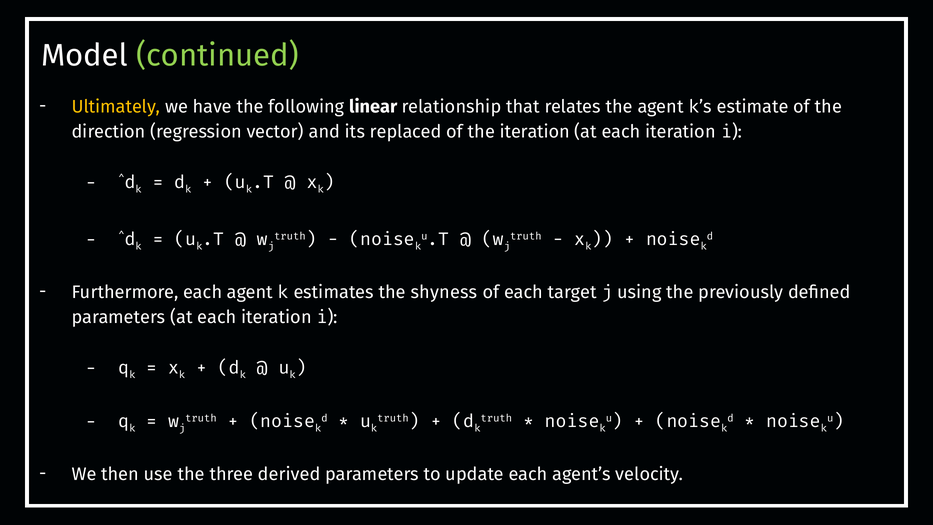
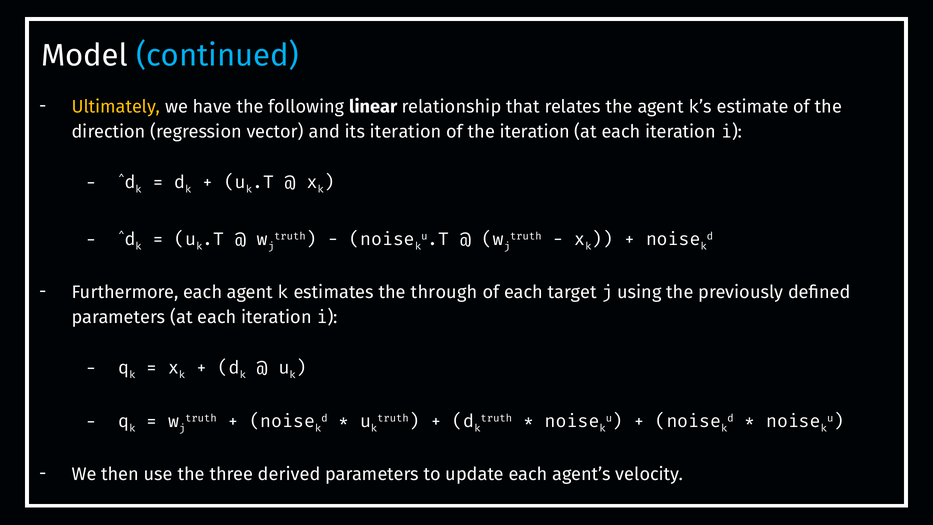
continued colour: light green -> light blue (217, 55)
its replaced: replaced -> iteration (406, 132)
shyness: shyness -> through (444, 292)
